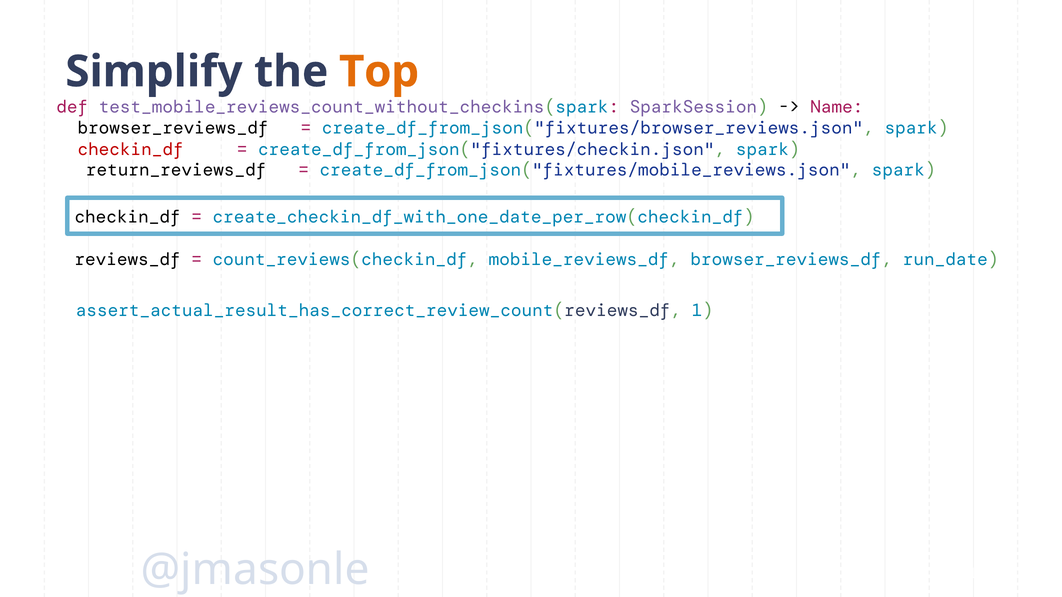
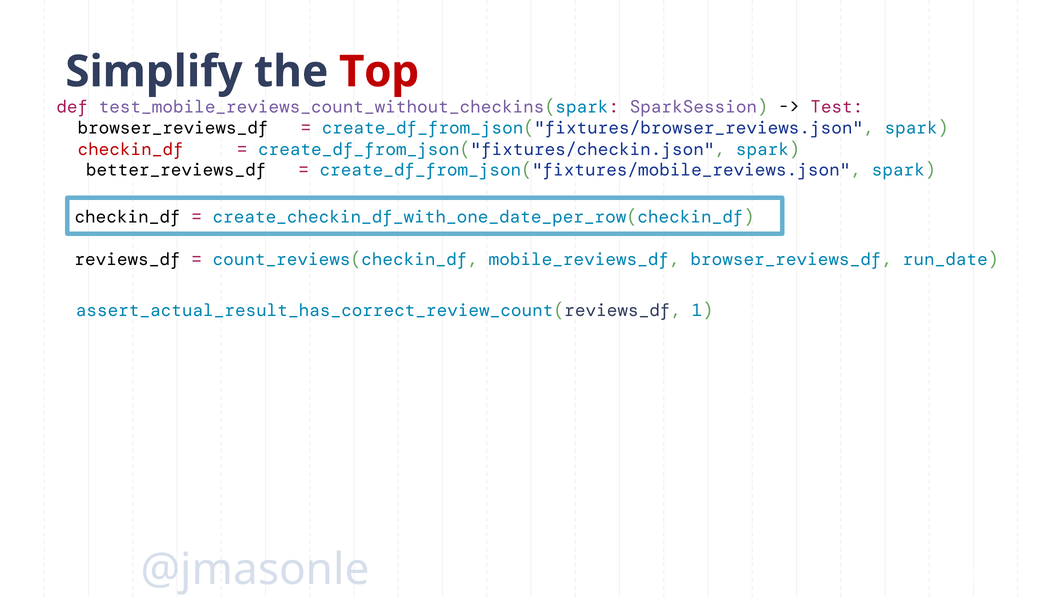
Top colour: orange -> red (379, 72)
Name: Name -> Test (837, 107)
return_reviews_df: return_reviews_df -> better_reviews_df (176, 170)
